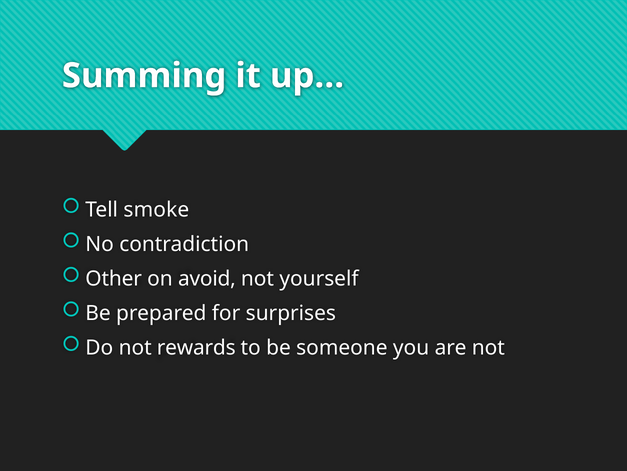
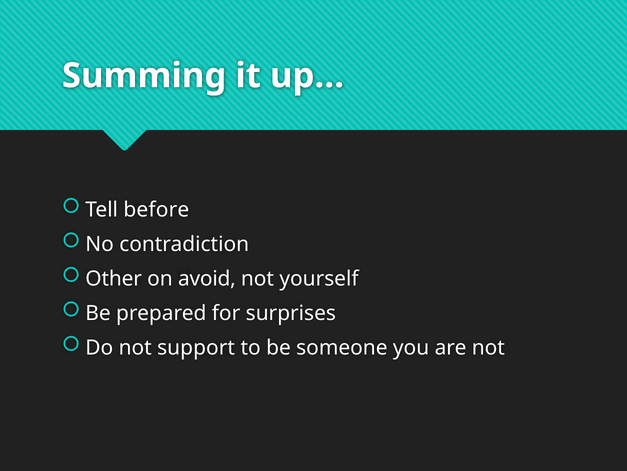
smoke: smoke -> before (156, 209)
rewards: rewards -> support (196, 347)
